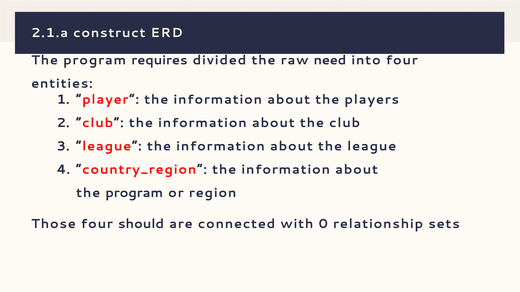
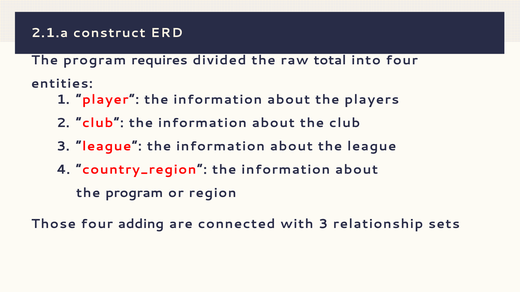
need: need -> total (330, 60)
should: should -> adding (141, 224)
with 0: 0 -> 3 (323, 224)
